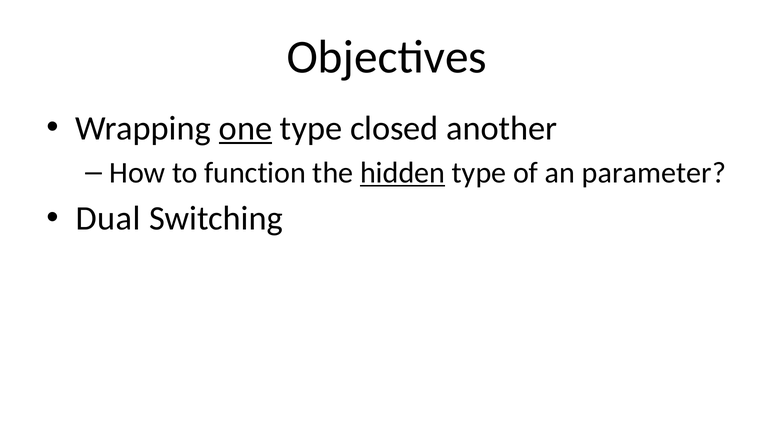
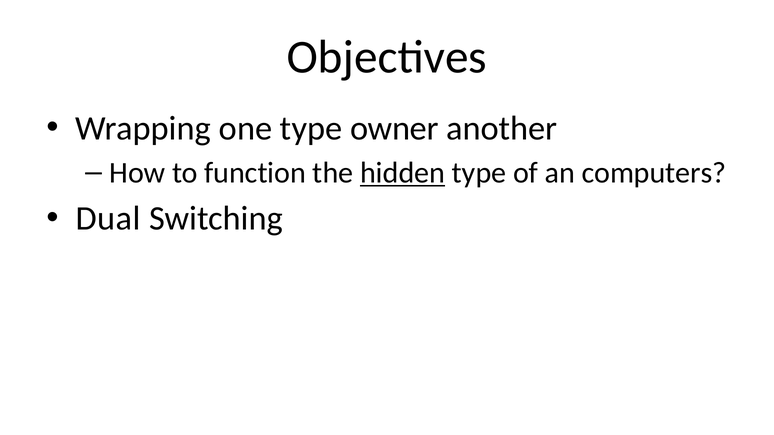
one underline: present -> none (246, 129)
closed: closed -> owner (394, 129)
parameter: parameter -> computers (654, 173)
